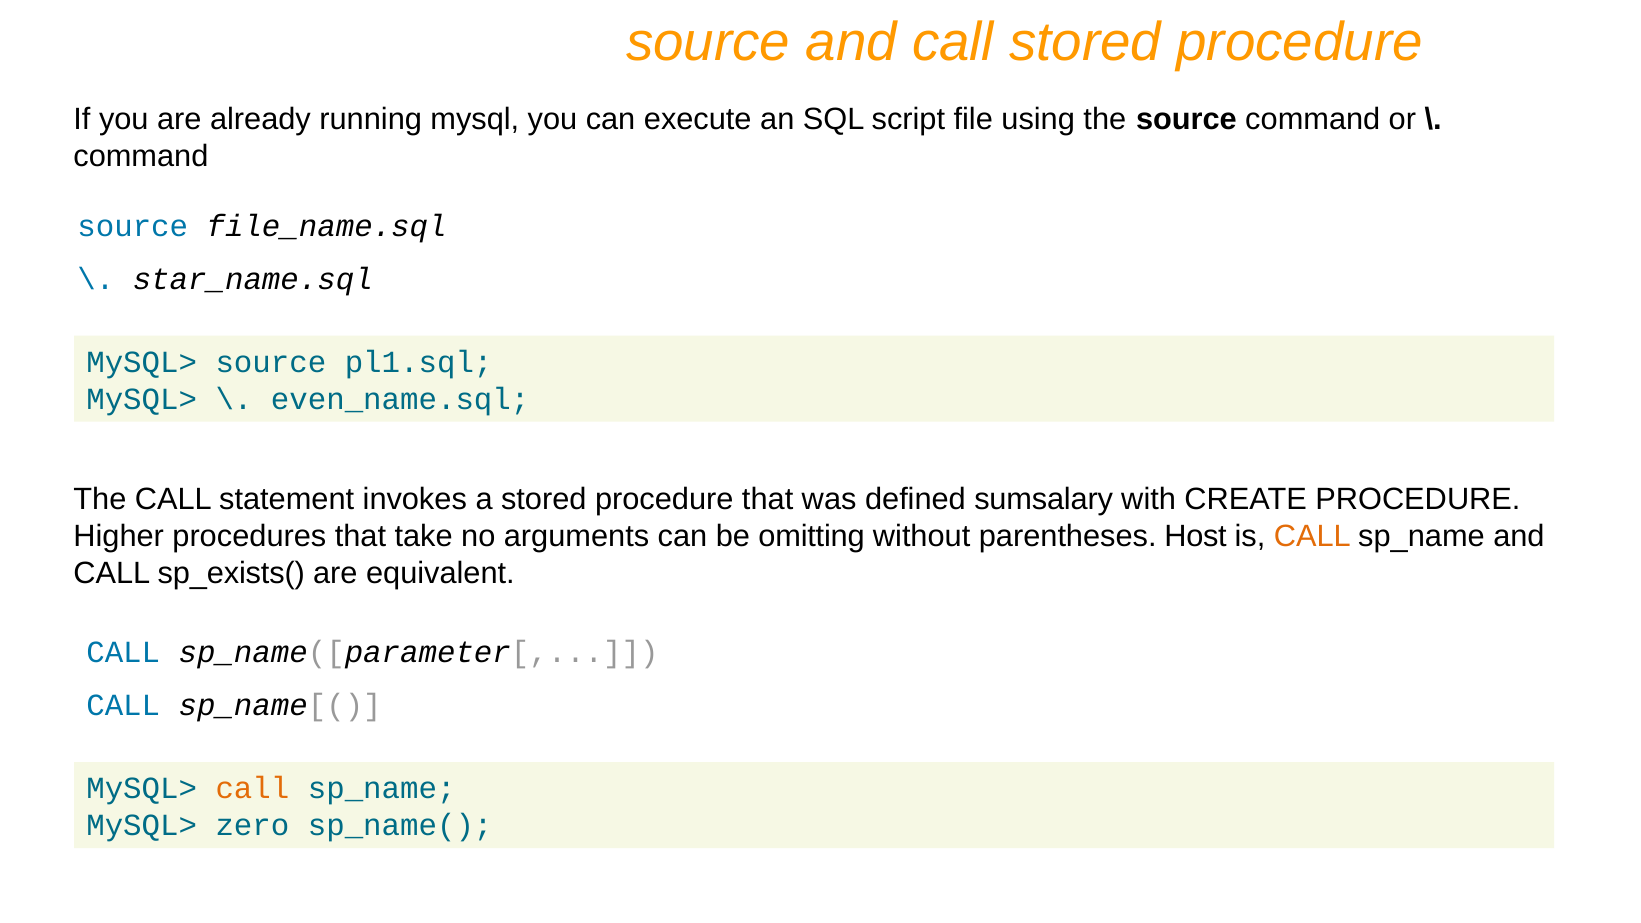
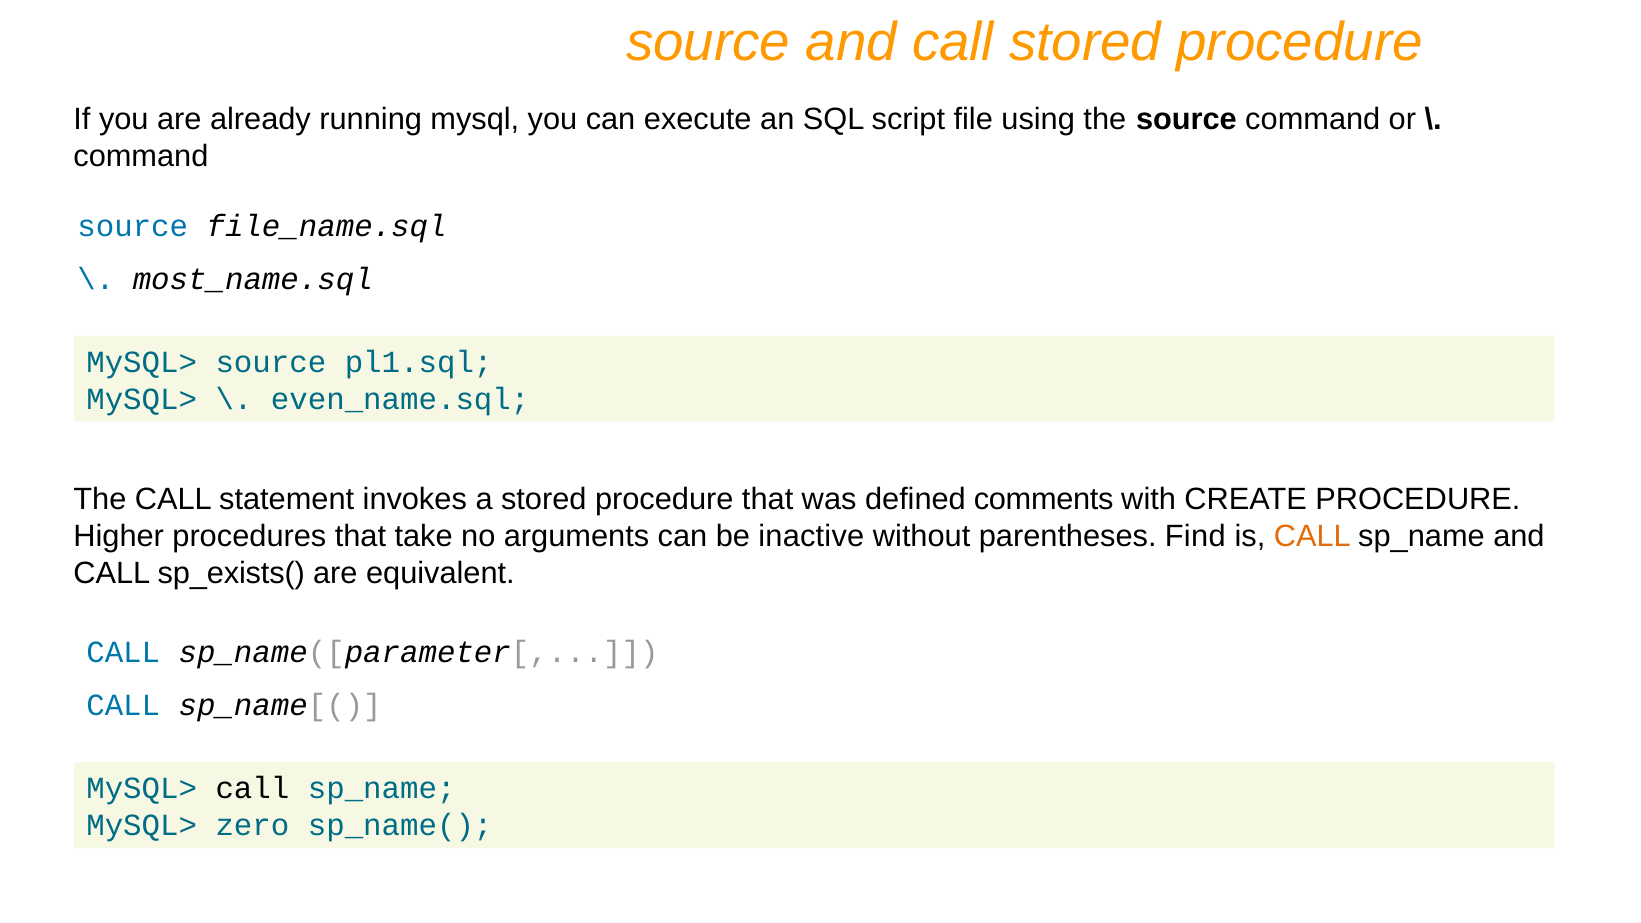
star_name.sql: star_name.sql -> most_name.sql (253, 280)
sumsalary: sumsalary -> comments (1044, 500)
omitting: omitting -> inactive (811, 537)
Host: Host -> Find (1195, 537)
call colour: orange -> black (252, 789)
